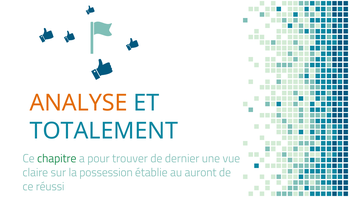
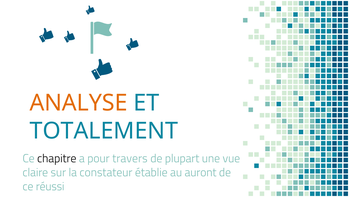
chapitre colour: green -> black (57, 158)
trouver: trouver -> travers (130, 158)
dernier: dernier -> plupart (182, 158)
possession: possession -> constateur (106, 172)
